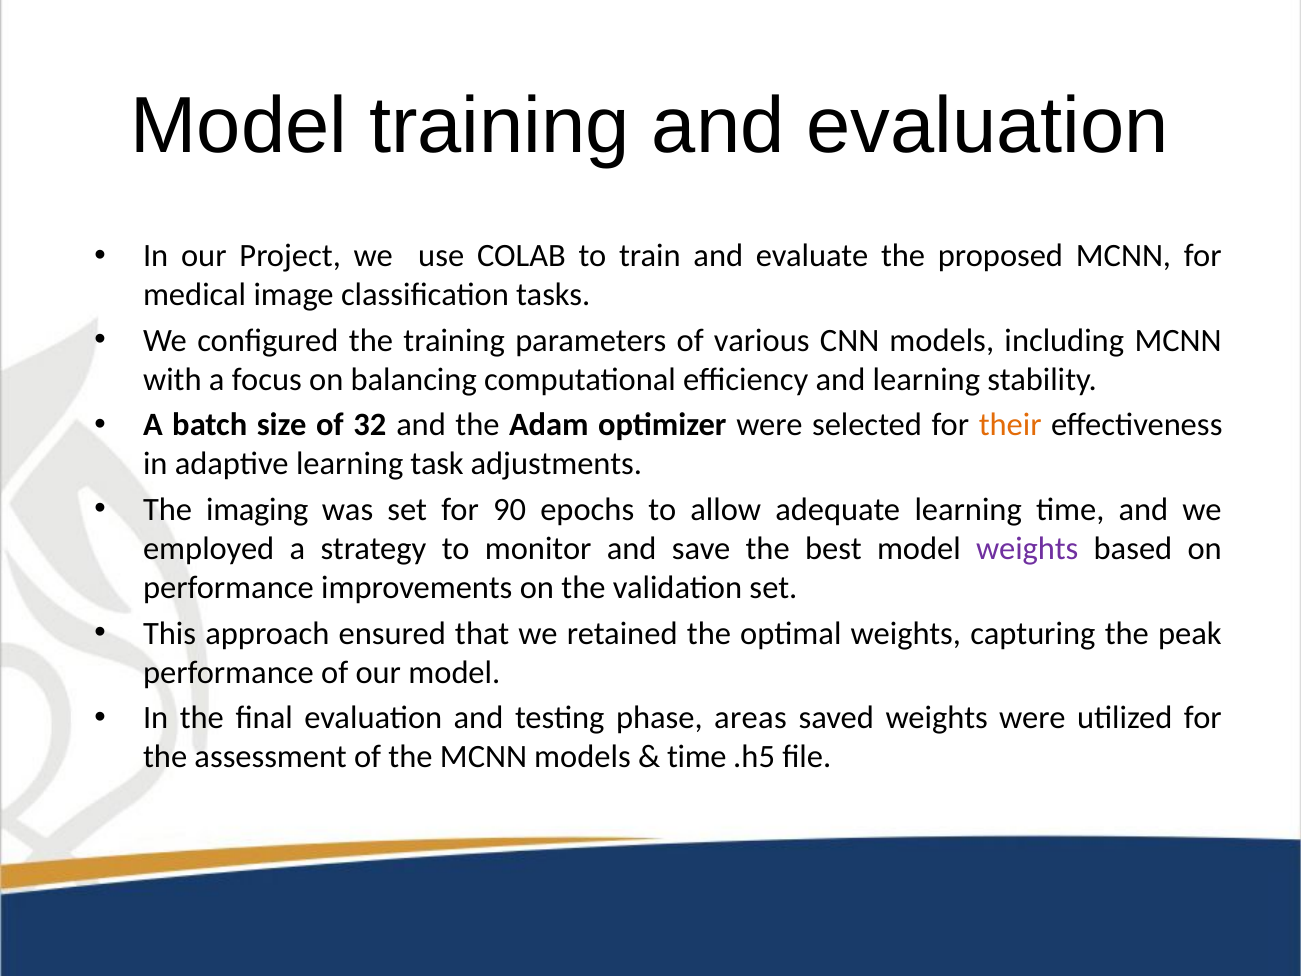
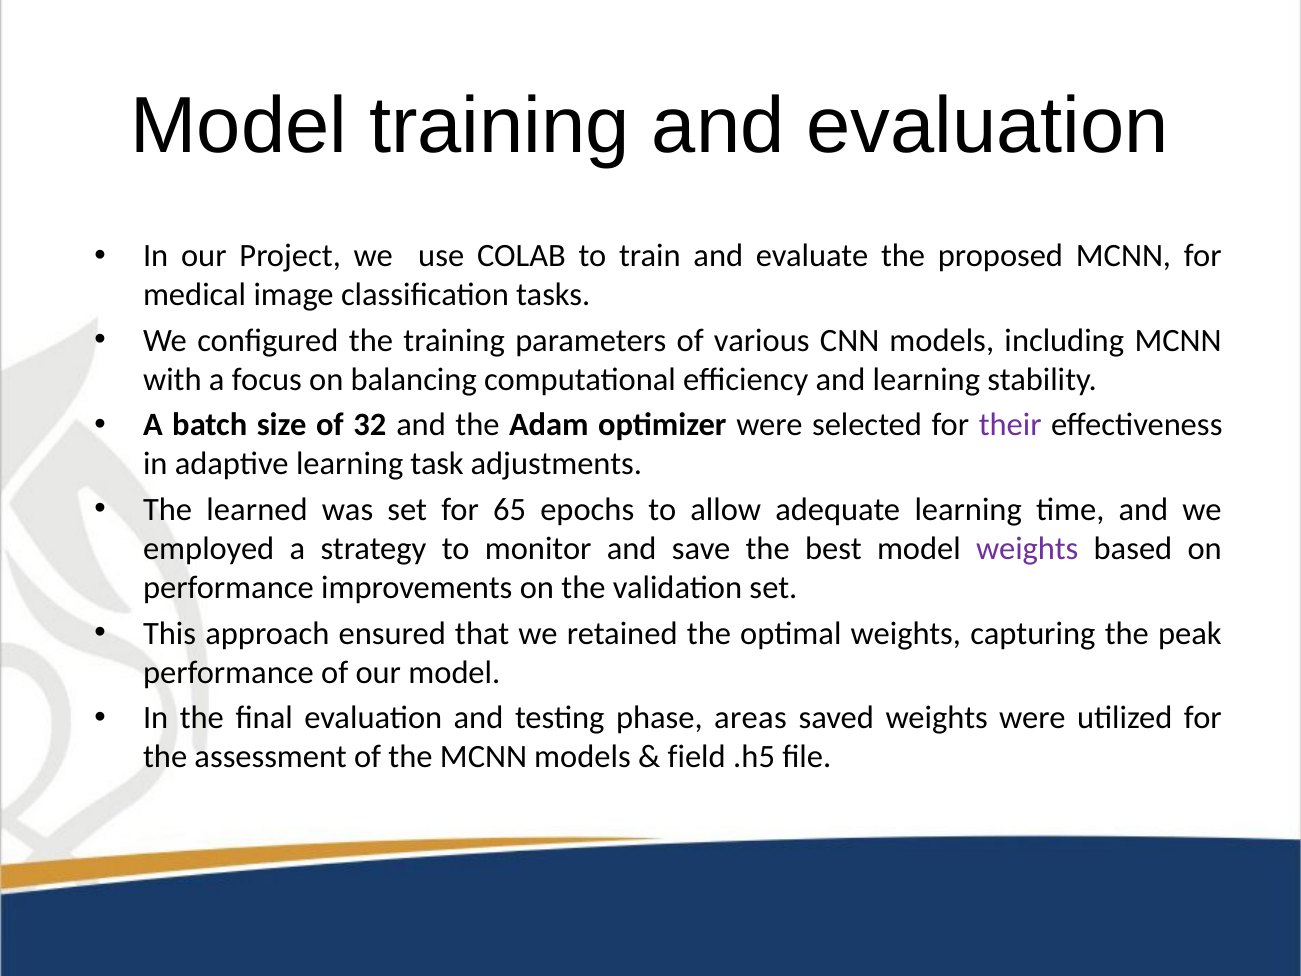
their colour: orange -> purple (1010, 425)
imaging: imaging -> learned (257, 510)
90: 90 -> 65 (510, 510)
time: time -> field (697, 757)
